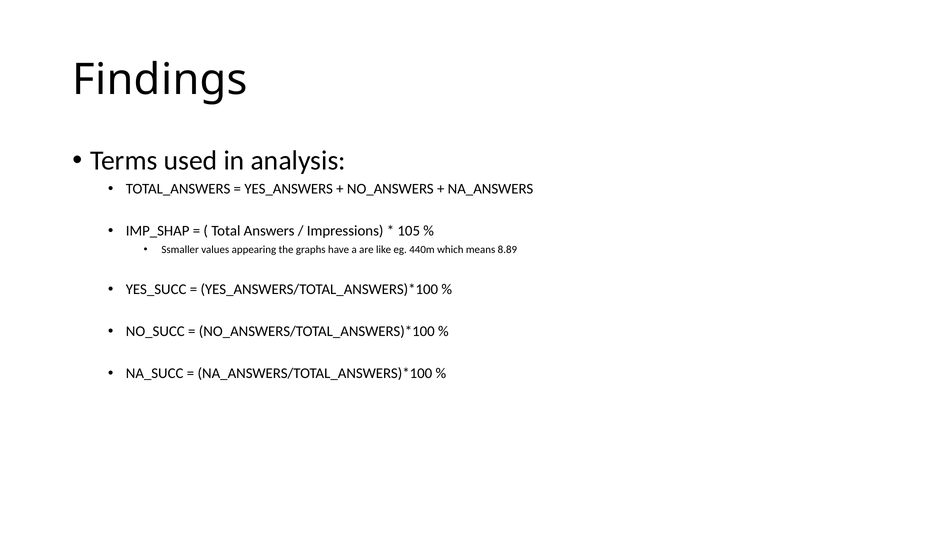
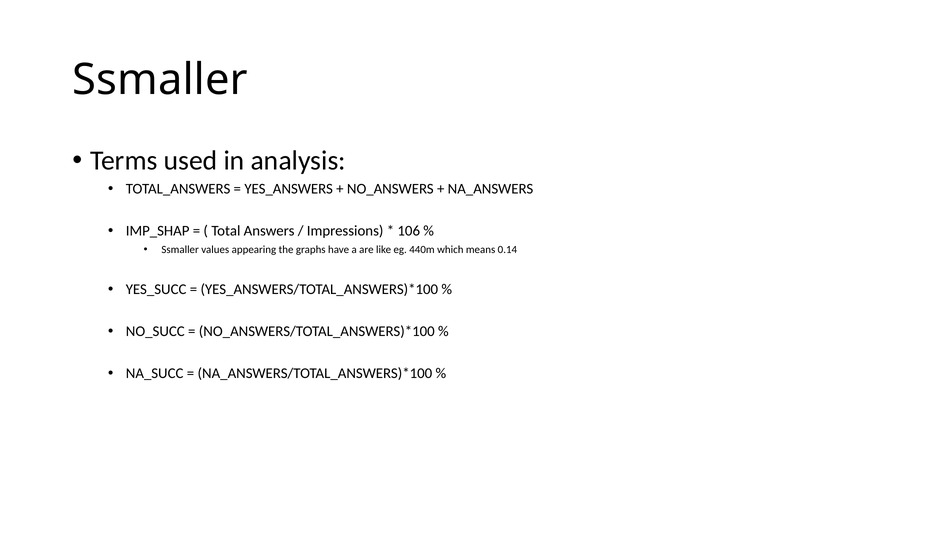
Findings: Findings -> Ssmaller (160, 80)
105: 105 -> 106 (409, 231)
8.89: 8.89 -> 0.14 (507, 249)
